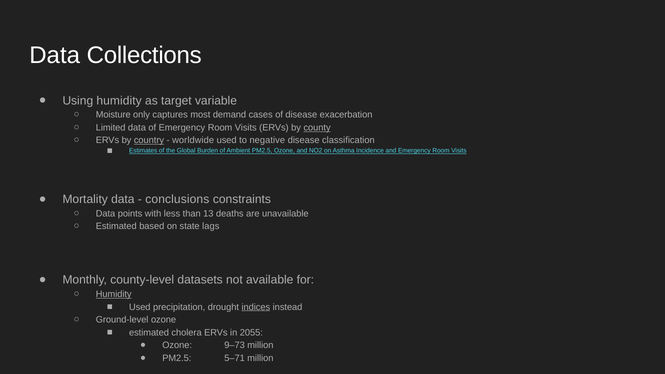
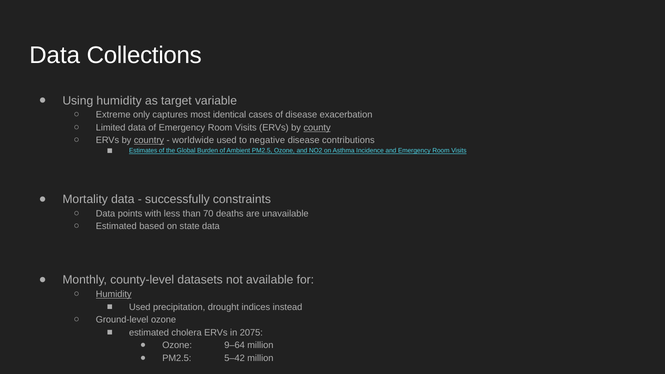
Moisture: Moisture -> Extreme (113, 115)
demand: demand -> identical (230, 115)
classification: classification -> contributions (348, 140)
conclusions: conclusions -> successfully (177, 199)
13: 13 -> 70 (208, 213)
state lags: lags -> data (211, 226)
indices underline: present -> none (256, 307)
2055: 2055 -> 2075 (251, 333)
9–73: 9–73 -> 9–64 (235, 345)
5–71: 5–71 -> 5–42 (235, 358)
